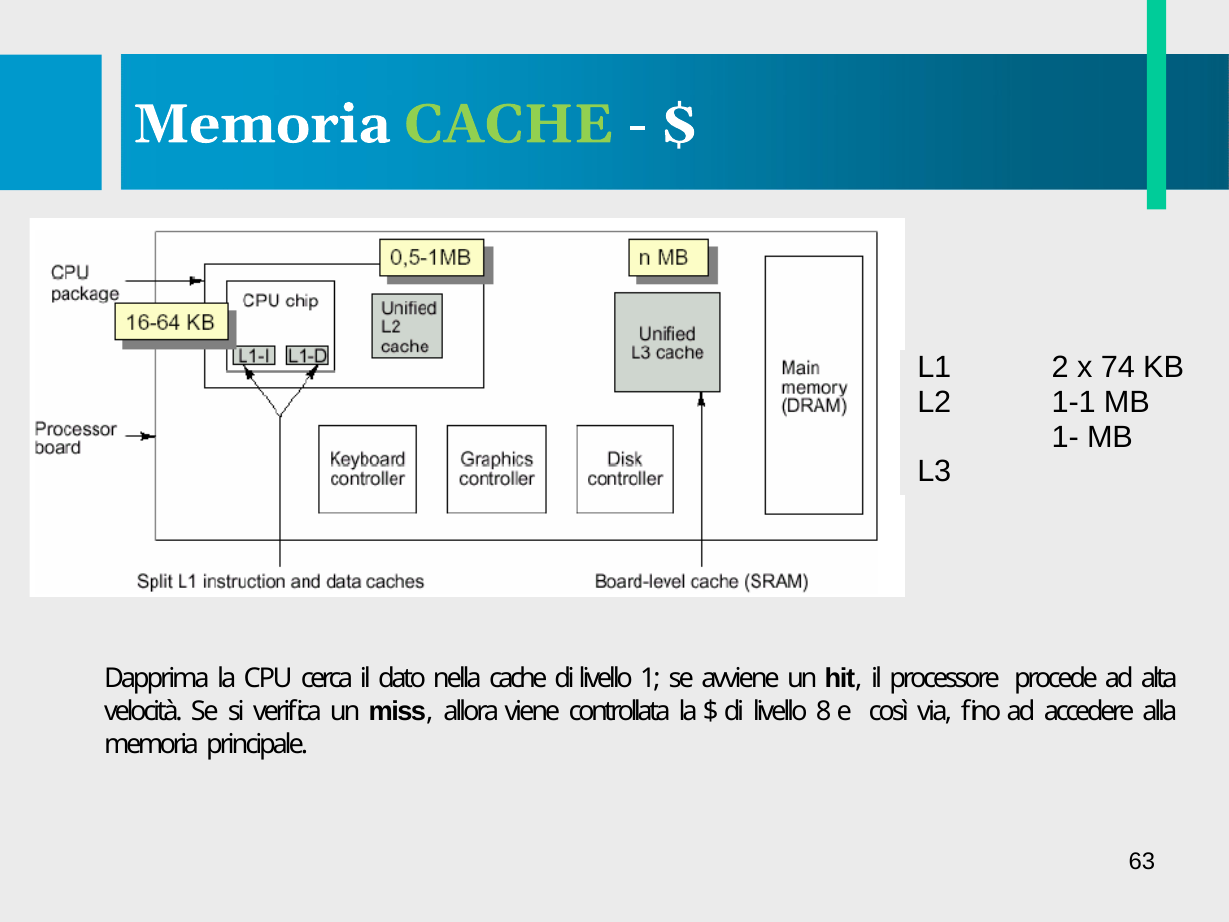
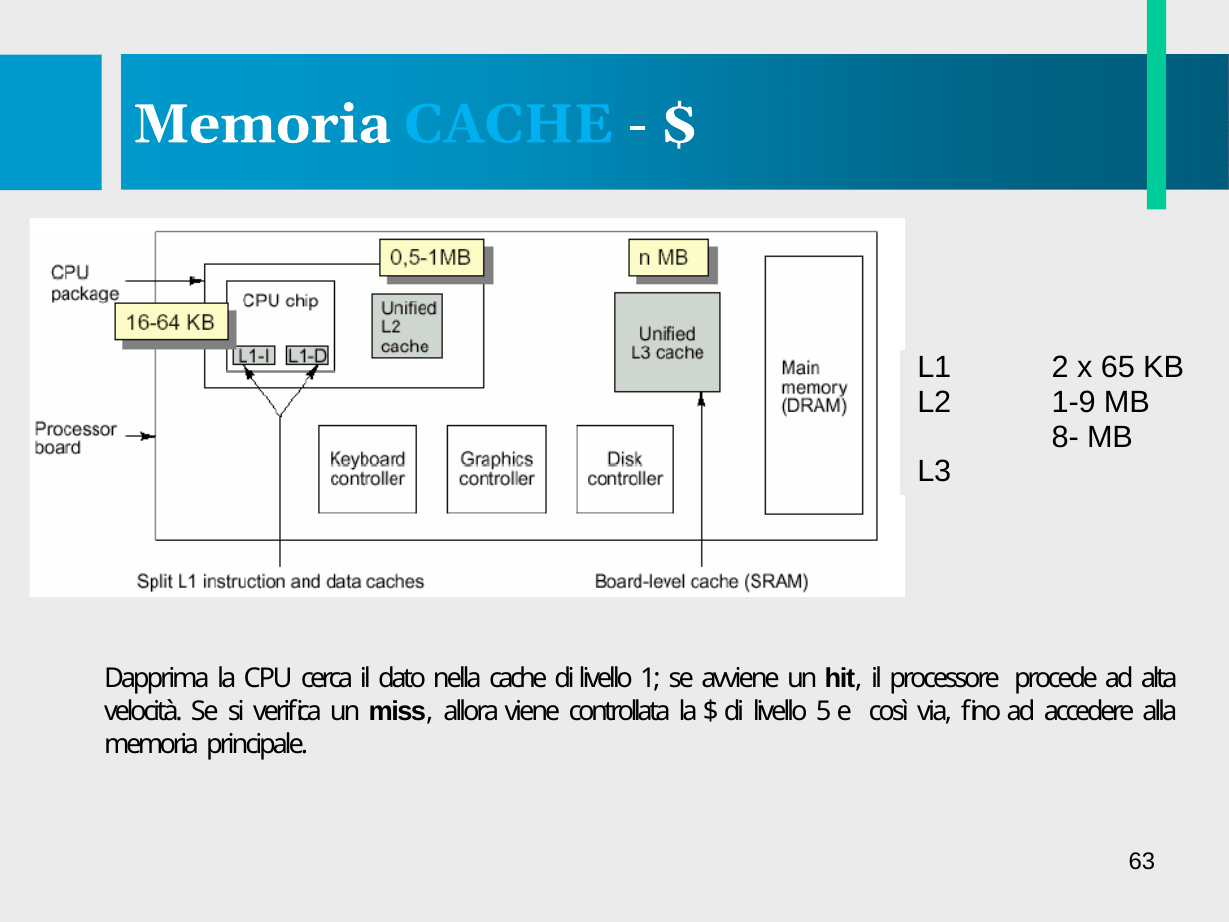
CACHE colour: light green -> light blue (509, 124)
74: 74 -> 65 (1118, 368)
1-1: 1-1 -> 1-9 (1074, 402)
1-: 1- -> 8- (1065, 438)
8: 8 -> 5 (824, 711)
